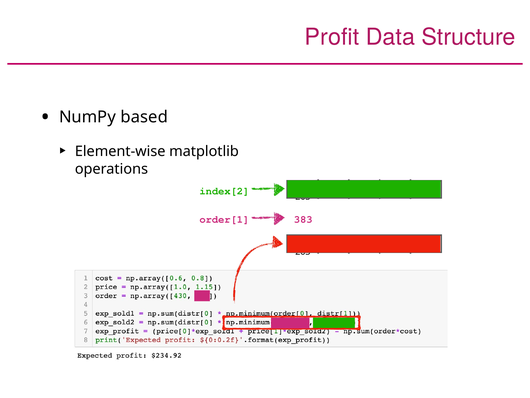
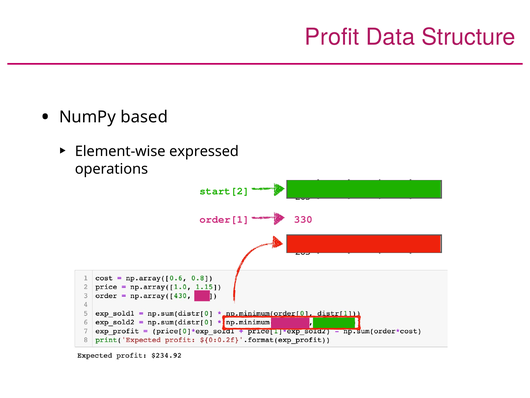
matplotlib: matplotlib -> expressed (204, 151)
index[2: index[2 -> start[2 (224, 191)
383: 383 -> 330 (303, 219)
